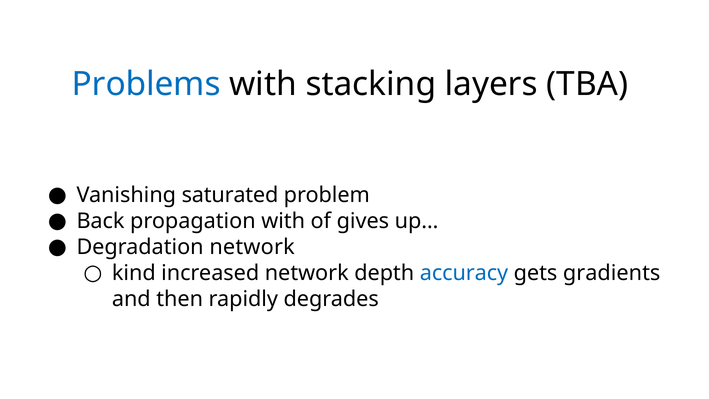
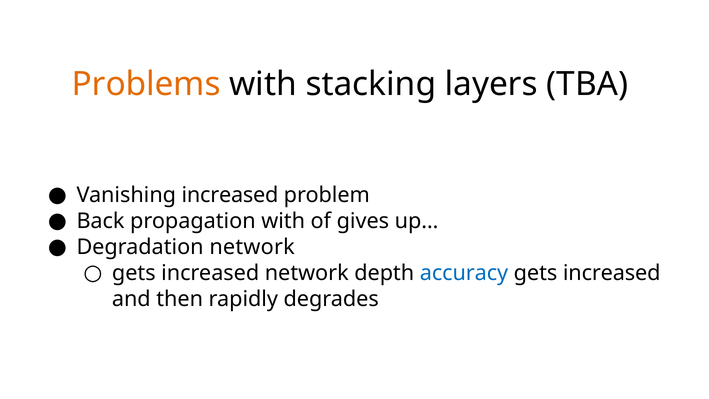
Problems colour: blue -> orange (146, 84)
Vanishing saturated: saturated -> increased (230, 195)
kind: kind -> gets (134, 273)
gradients: gradients -> increased (612, 273)
